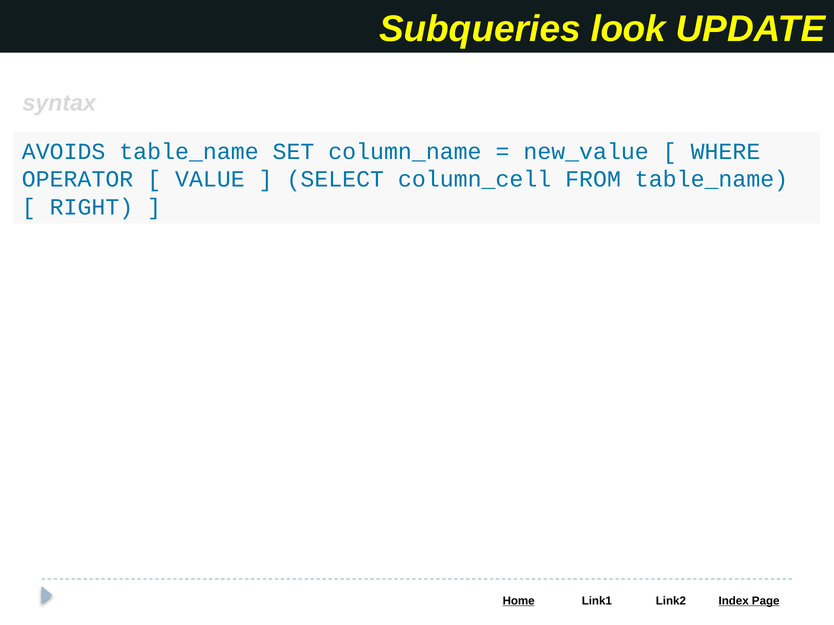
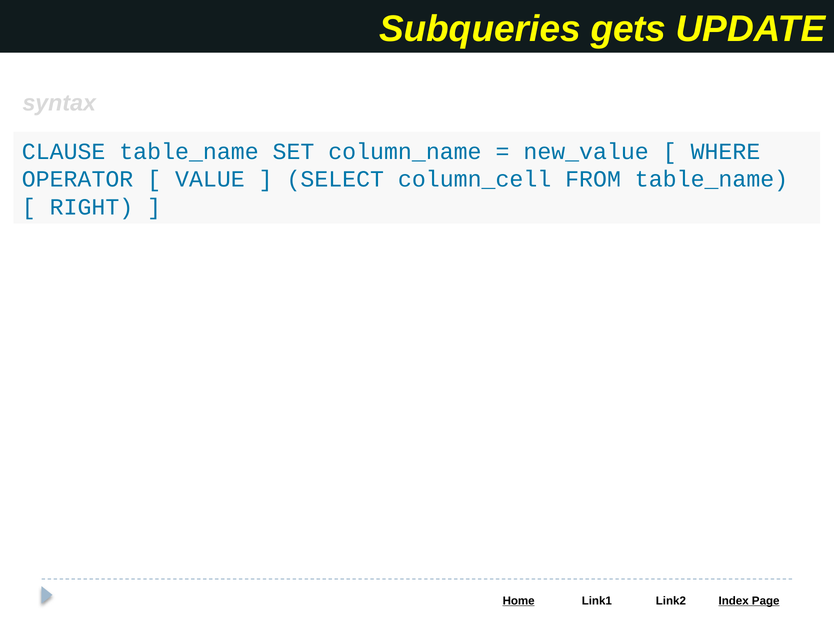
look: look -> gets (628, 29)
AVOIDS: AVOIDS -> CLAUSE (64, 152)
